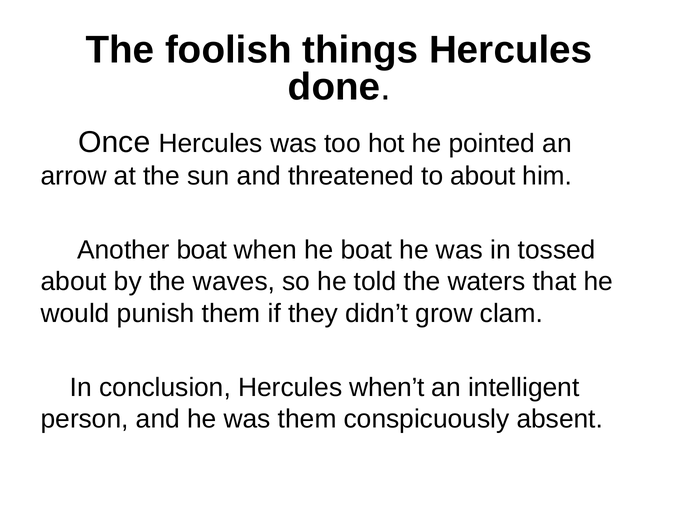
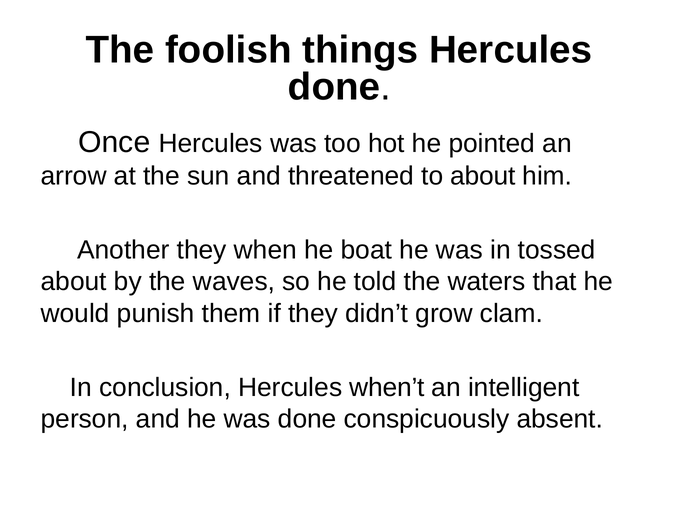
Another boat: boat -> they (202, 250)
was them: them -> done (307, 419)
